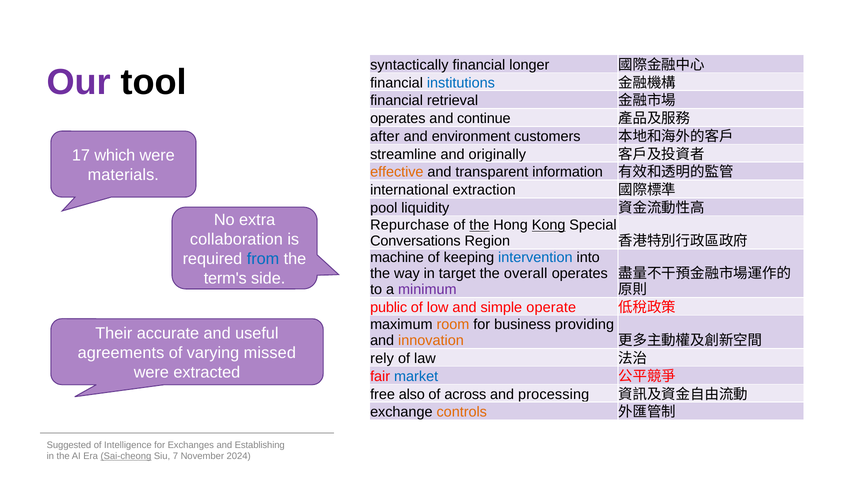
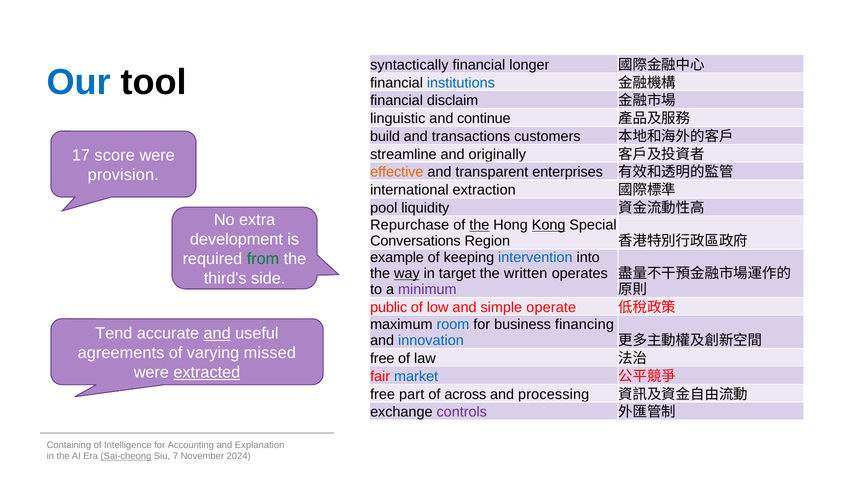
Our colour: purple -> blue (79, 82)
retrieval: retrieval -> disclaim (453, 101)
operates: operates -> linguistic (398, 118)
after: after -> build (385, 136)
environment: environment -> transactions (471, 136)
which: which -> score (115, 155)
information: information -> enterprises (568, 172)
materials: materials -> provision (123, 175)
collaboration: collaboration -> development (236, 239)
machine: machine -> example (397, 257)
from colour: blue -> green (263, 259)
way underline: none -> present (407, 273)
overall: overall -> written (526, 273)
term's: term's -> third's (225, 278)
room colour: orange -> blue (453, 324)
providing: providing -> financing (584, 324)
Their: Their -> Tend (114, 333)
and underline: none -> present (217, 333)
innovation colour: orange -> blue (431, 340)
rely: rely -> free (382, 358)
extracted underline: none -> present (207, 372)
also: also -> part (412, 394)
controls colour: orange -> purple (462, 412)
Suggested: Suggested -> Containing (69, 445)
Exchanges: Exchanges -> Accounting (191, 445)
Establishing: Establishing -> Explanation (260, 445)
